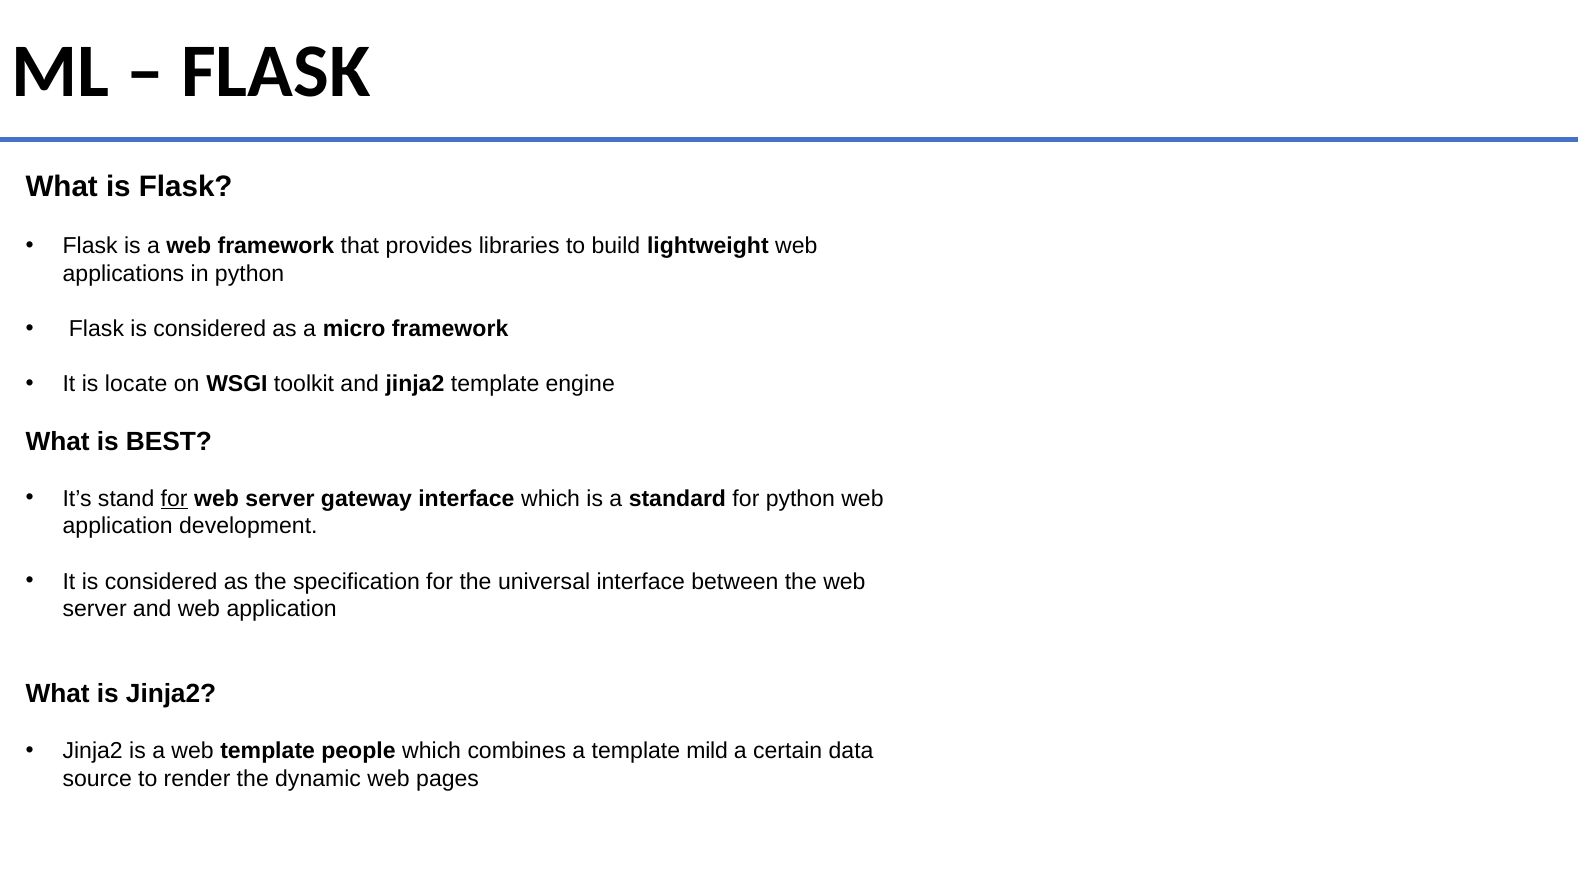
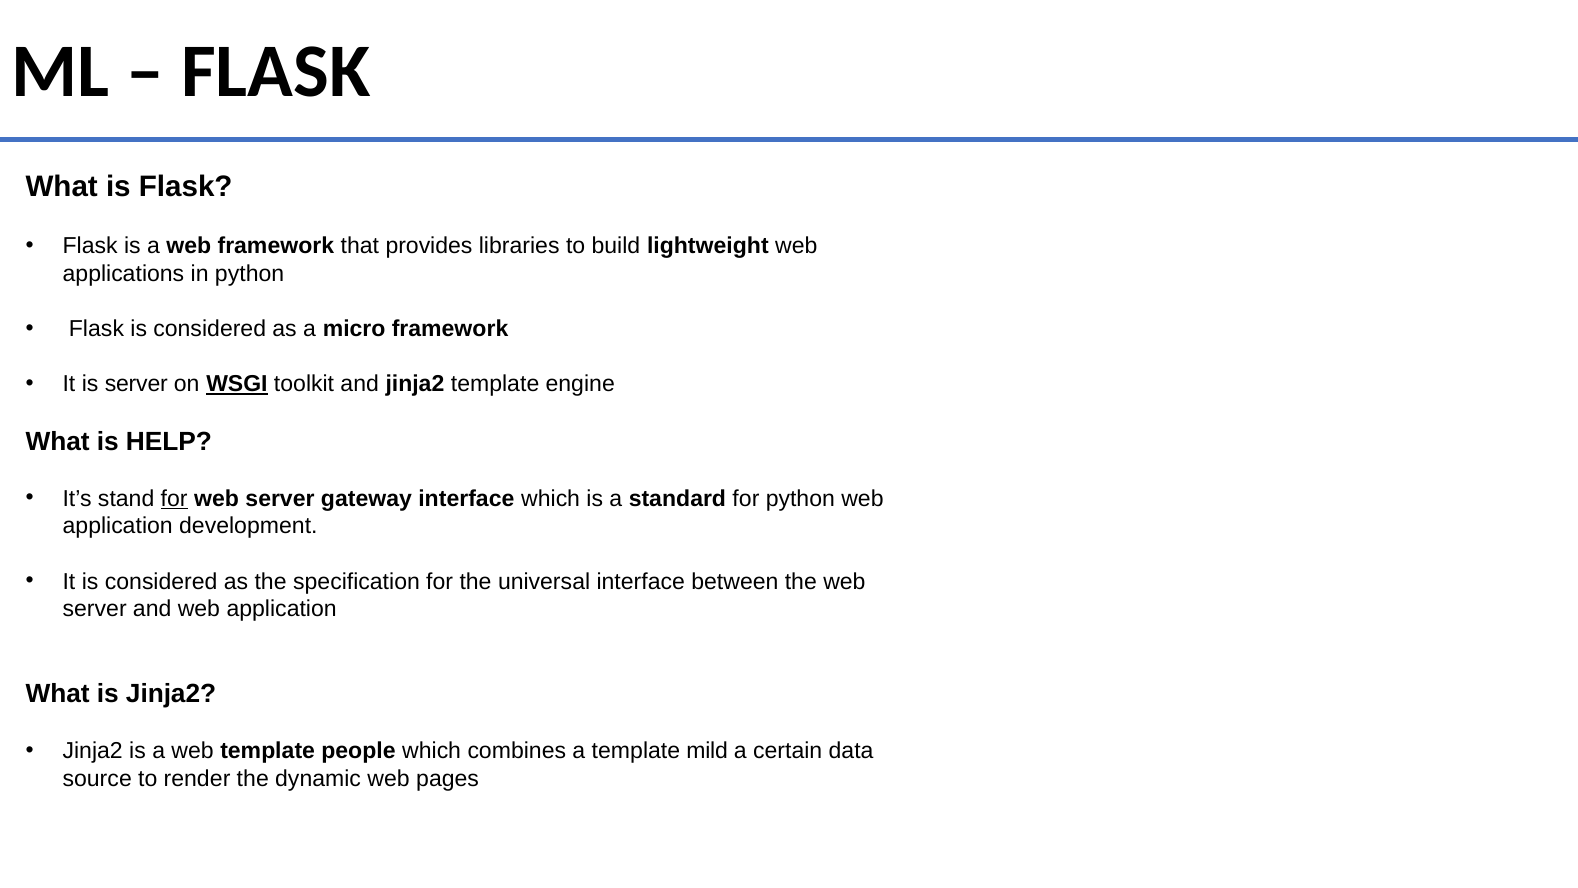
is locate: locate -> server (136, 384)
WSGI underline: none -> present (237, 384)
BEST: BEST -> HELP (169, 441)
